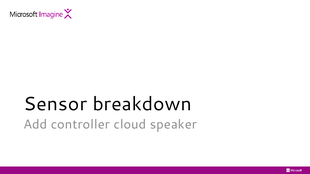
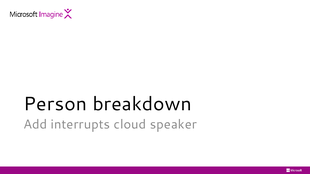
Sensor: Sensor -> Person (55, 104)
controller: controller -> interrupts (80, 125)
